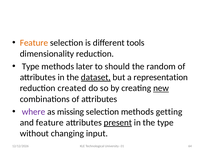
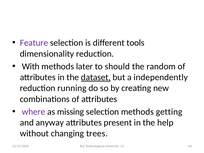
Feature colour: orange -> purple (34, 43)
Type: Type -> With (31, 66)
representation: representation -> independently (161, 77)
created: created -> running (72, 88)
new underline: present -> none (161, 88)
and feature: feature -> anyway (50, 123)
present underline: present -> none (118, 123)
the type: type -> help (165, 123)
input: input -> trees (97, 133)
